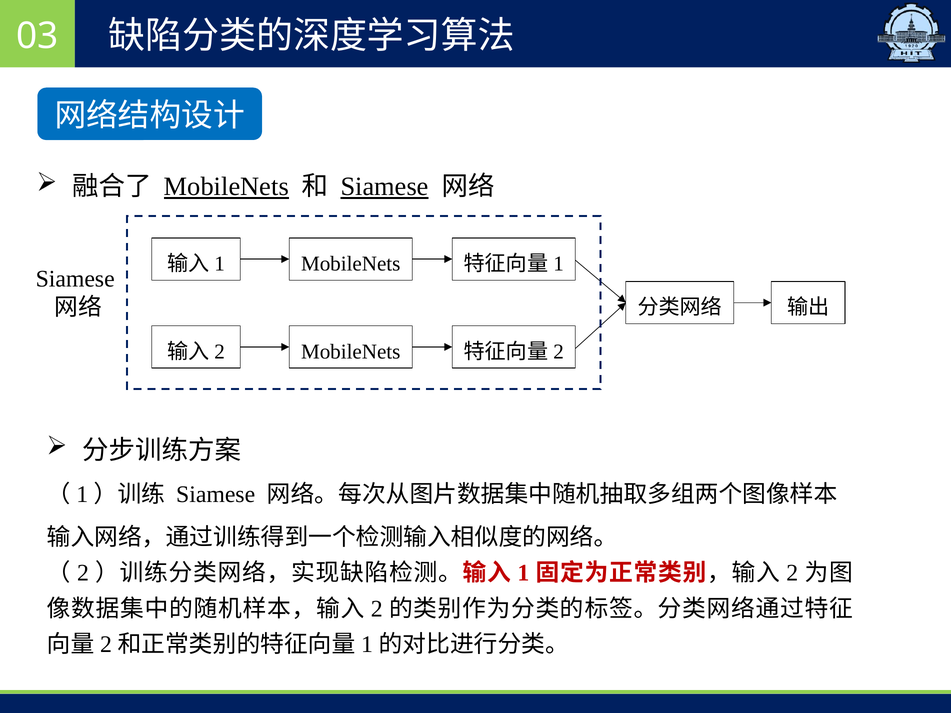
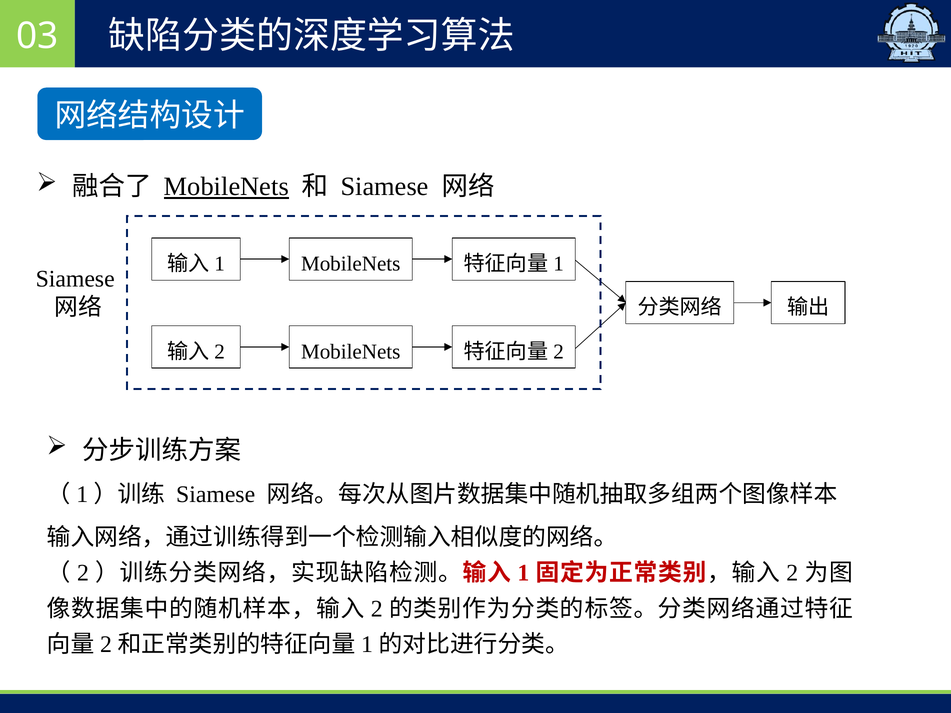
Siamese underline: present -> none (385, 187)
